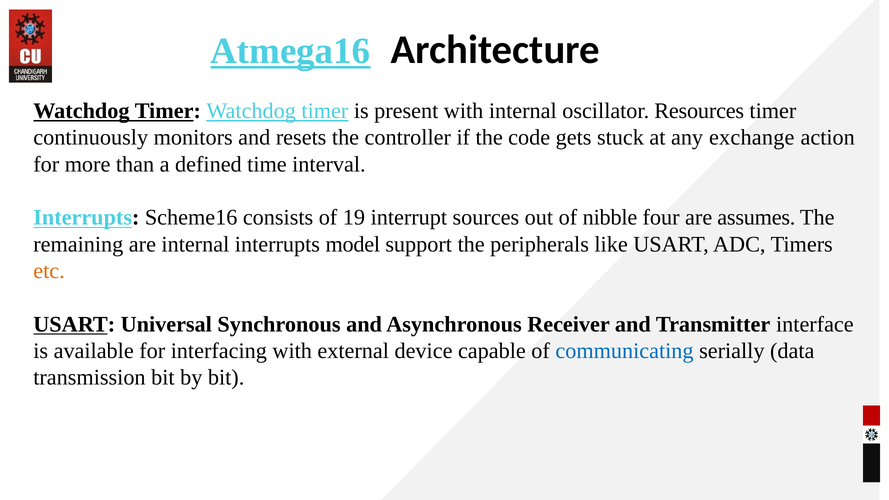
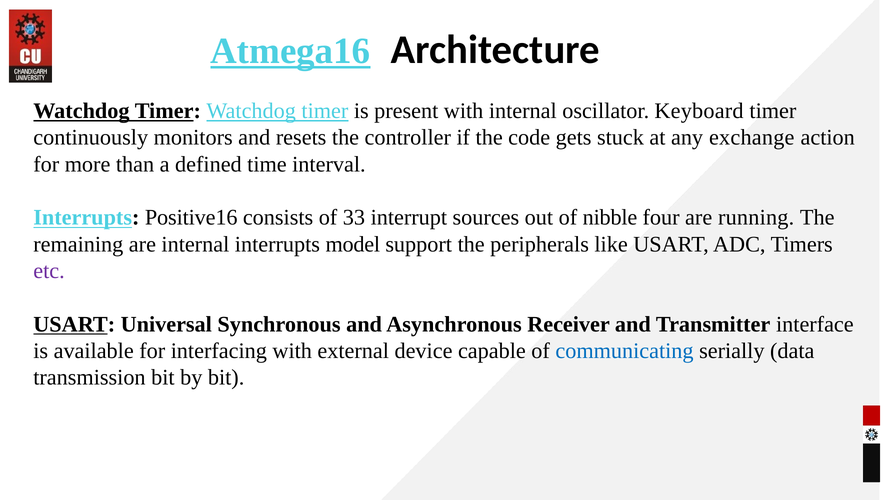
Resources: Resources -> Keyboard (699, 111)
Scheme16: Scheme16 -> Positive16 (191, 218)
19: 19 -> 33 (354, 218)
assumes: assumes -> running (756, 218)
etc colour: orange -> purple (49, 271)
